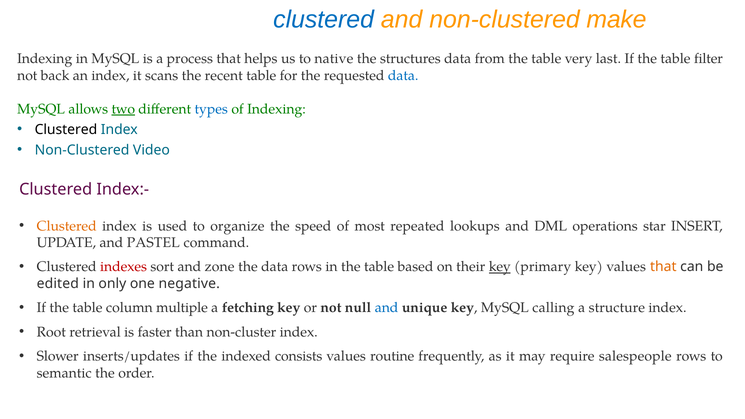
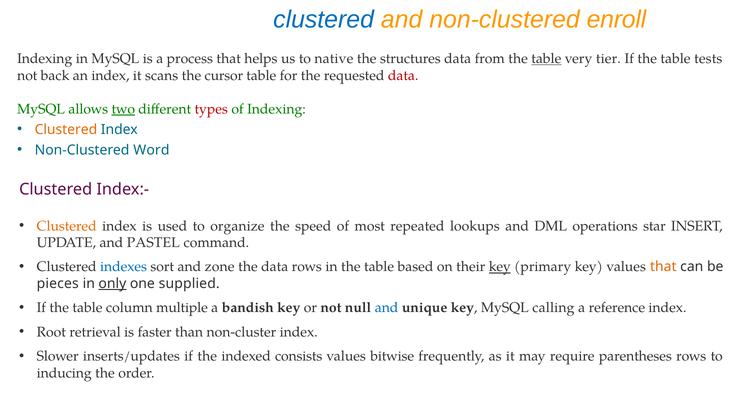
make: make -> enroll (616, 19)
table underline: none -> present (546, 59)
last: last -> tier (608, 59)
filter: filter -> tests (708, 59)
recent: recent -> cursor (224, 76)
data colour: blue -> red (403, 76)
types colour: blue -> red (211, 109)
Clustered colour: black -> orange (66, 130)
Video: Video -> Word (151, 150)
indexes colour: red -> blue (124, 267)
edited: edited -> pieces (58, 284)
only underline: none -> present (112, 284)
negative: negative -> supplied (189, 284)
fetching: fetching -> bandish (248, 308)
structure: structure -> reference (617, 308)
routine: routine -> bitwise (392, 356)
salespeople: salespeople -> parentheses (635, 356)
semantic: semantic -> inducing (64, 373)
